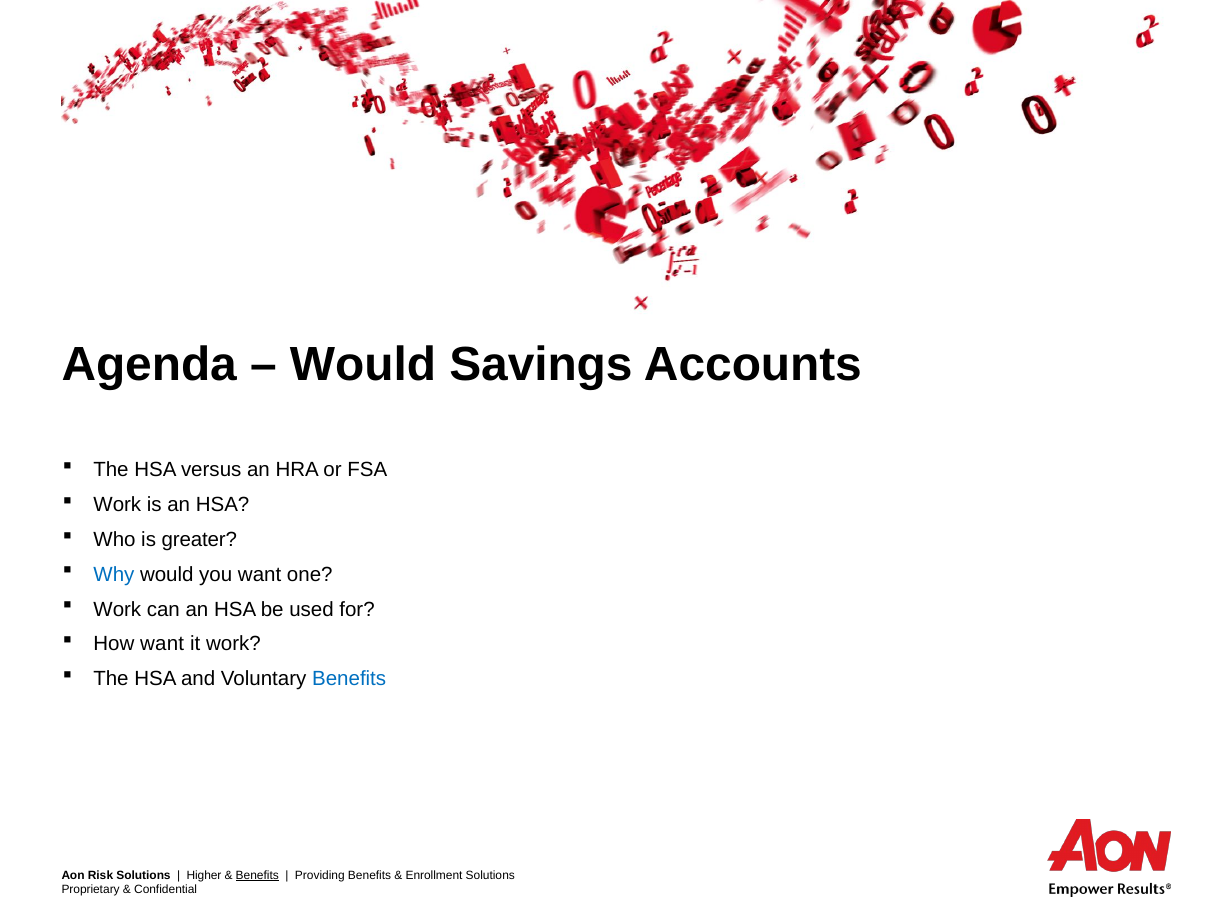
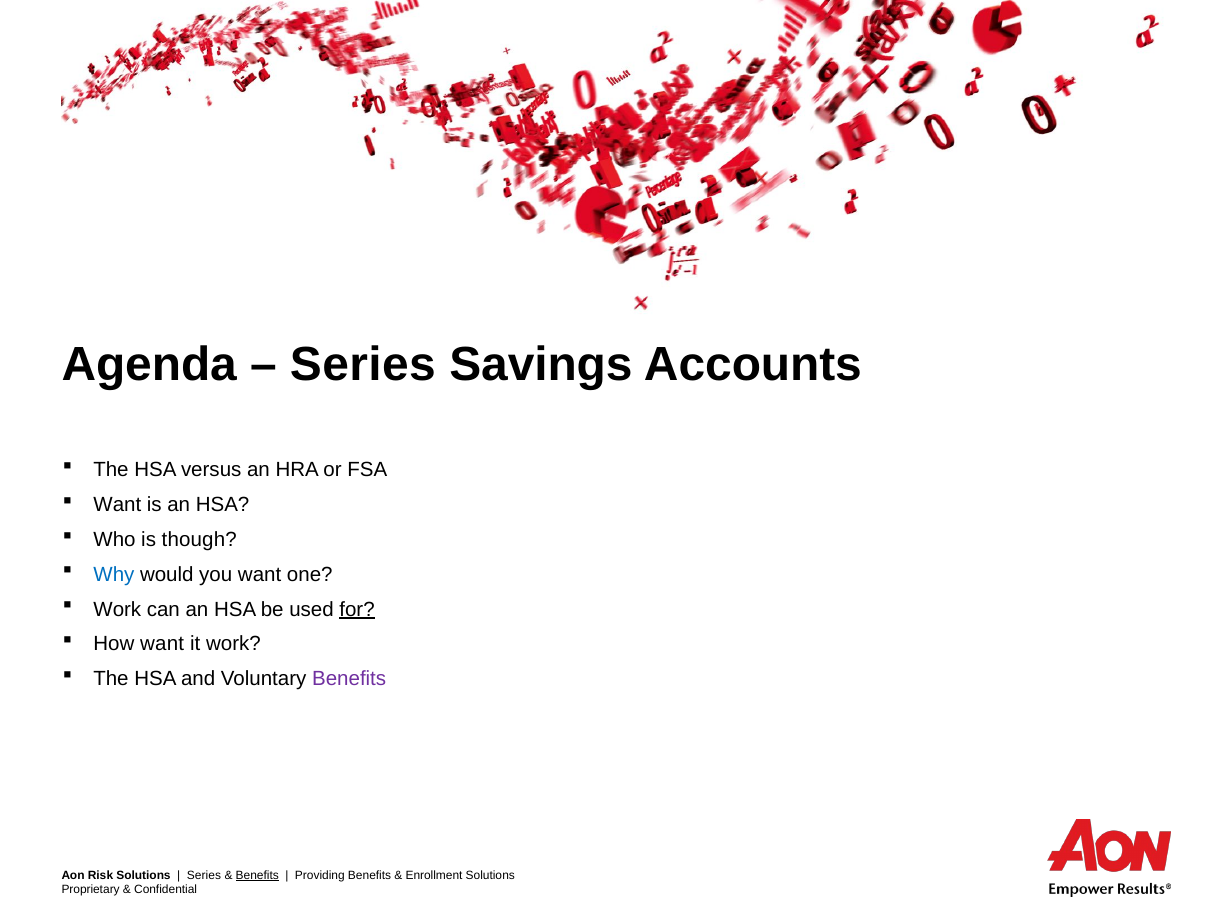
Would: Would -> Series (363, 365)
Work: Work -> Want (117, 505)
greater: greater -> though (199, 539)
for underline: none -> present (357, 609)
Benefits colour: blue -> purple (349, 679)
Higher: Higher -> Series (204, 875)
